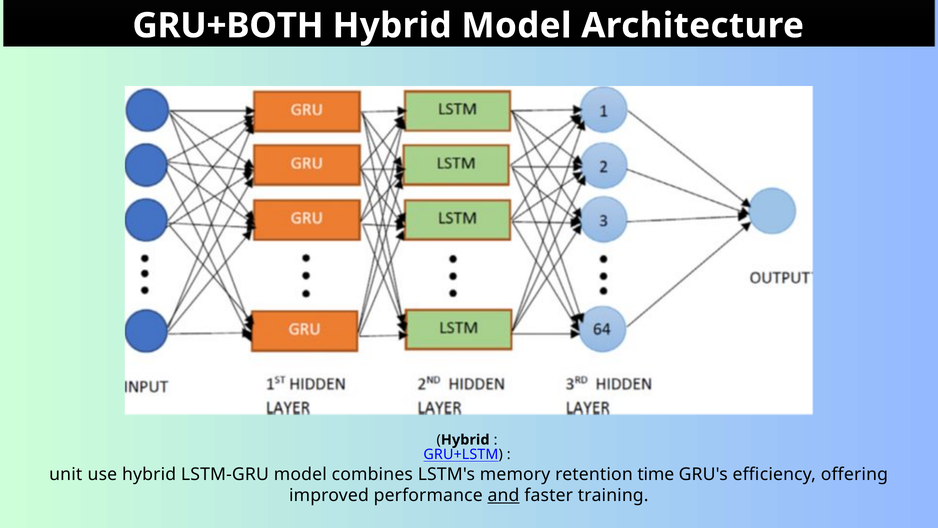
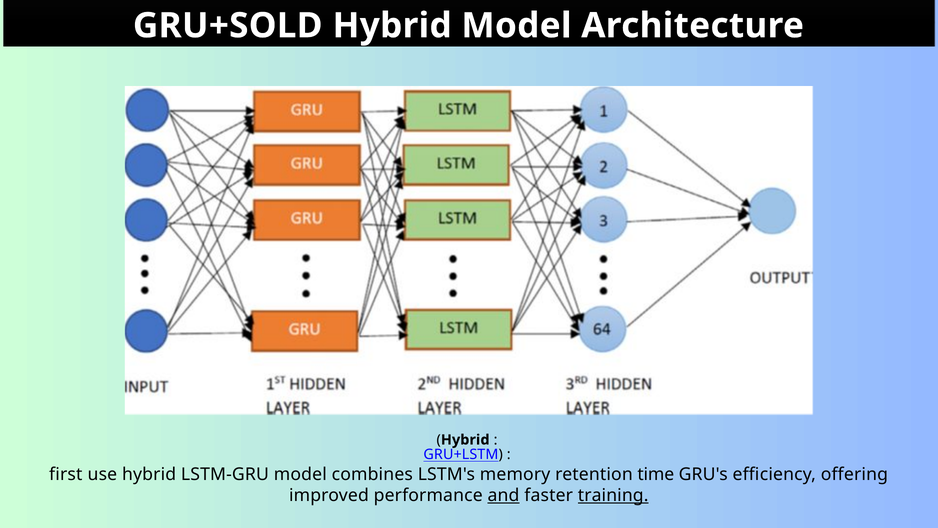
GRU+BOTH: GRU+BOTH -> GRU+SOLD (228, 26)
unit: unit -> first (66, 474)
training underline: none -> present (613, 495)
